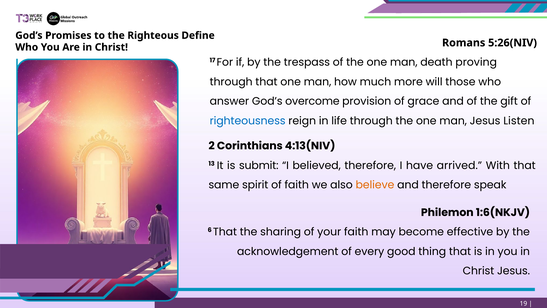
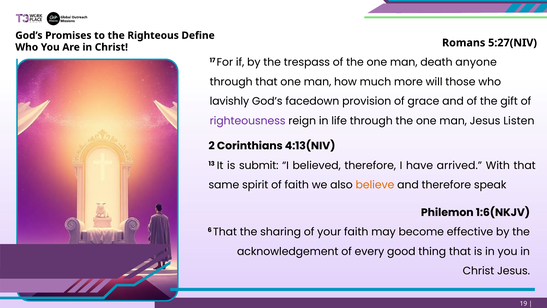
5:26(NIV: 5:26(NIV -> 5:27(NIV (513, 43)
proving: proving -> anyone (476, 62)
answer: answer -> lavishly (229, 101)
overcome: overcome -> facedown (312, 101)
righteousness colour: blue -> purple (248, 121)
